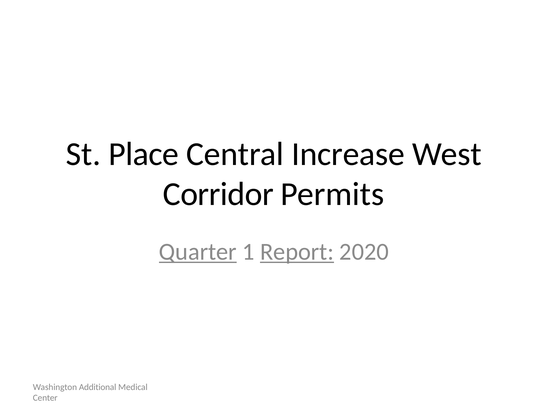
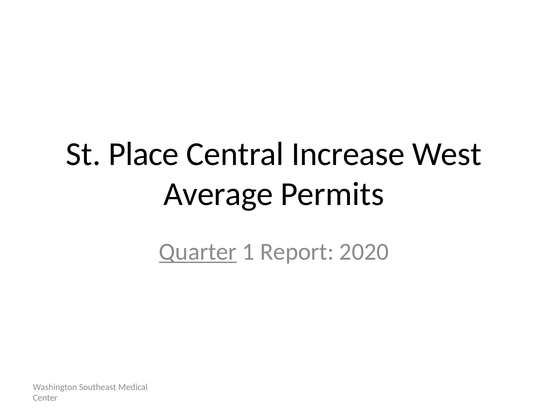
Corridor: Corridor -> Average (218, 194)
Report underline: present -> none (297, 252)
Additional: Additional -> Southeast (98, 387)
